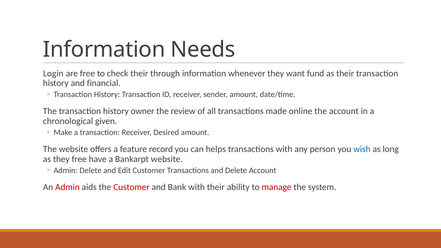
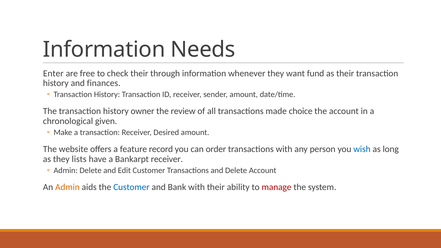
Login: Login -> Enter (53, 73)
financial: financial -> finances (104, 83)
online: online -> choice (301, 111)
helps: helps -> order (216, 149)
they free: free -> lists (79, 159)
Bankarpt website: website -> receiver (167, 159)
Admin colour: red -> orange (67, 187)
Customer colour: red -> blue (131, 187)
